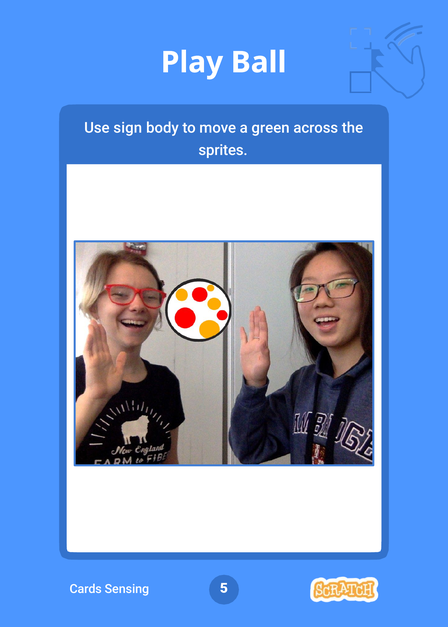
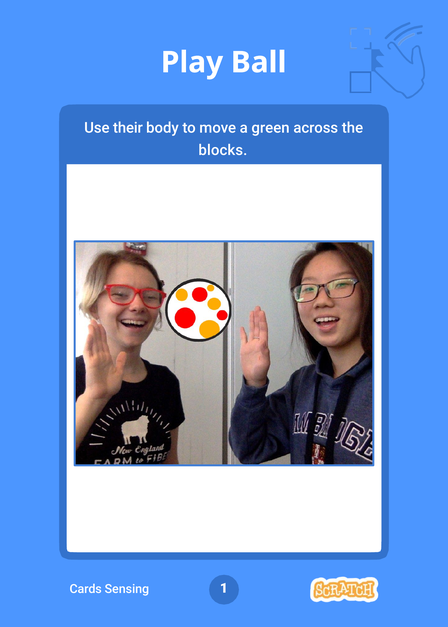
sign: sign -> their (128, 128)
sprites: sprites -> blocks (223, 150)
5: 5 -> 1 (224, 588)
